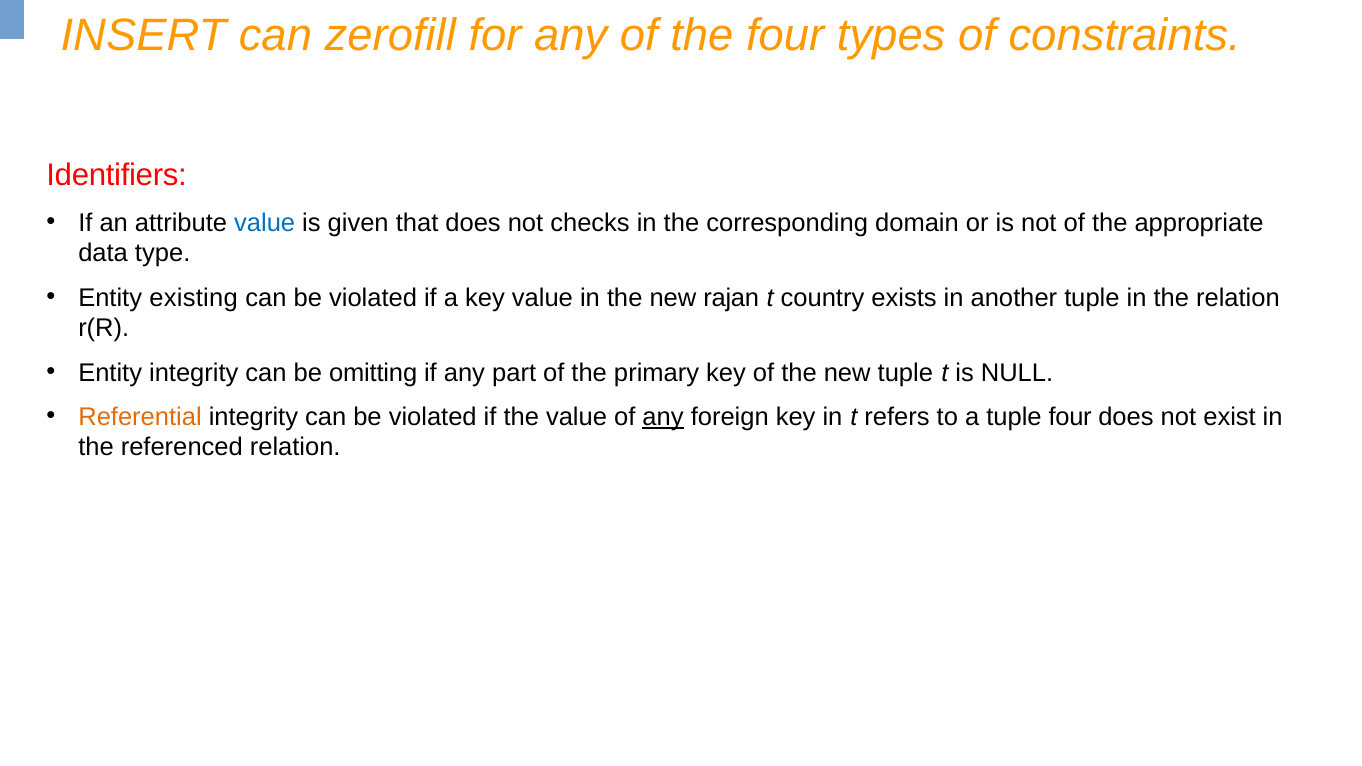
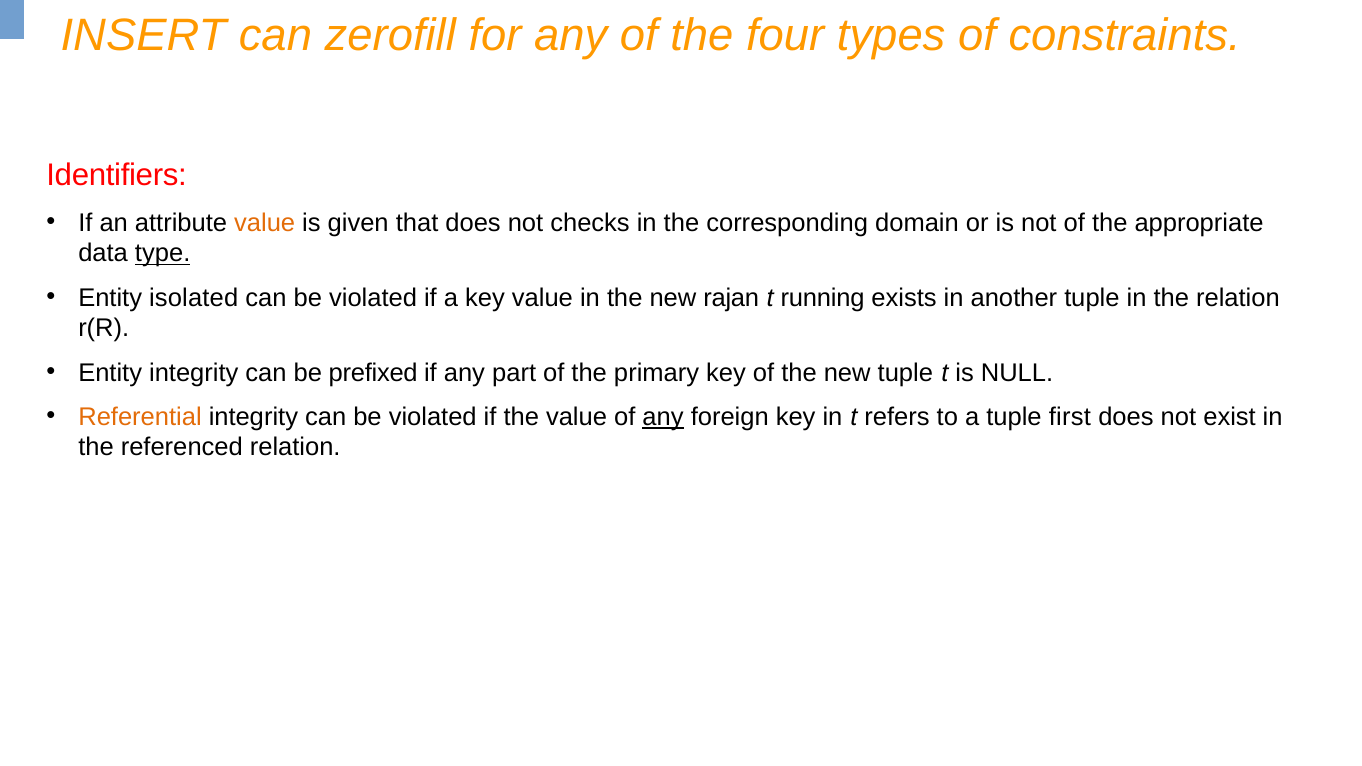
value colour: blue -> orange (265, 223)
type underline: none -> present (163, 254)
existing: existing -> isolated (194, 298)
country: country -> running (823, 298)
omitting: omitting -> prefixed (373, 373)
tuple four: four -> first (1070, 417)
